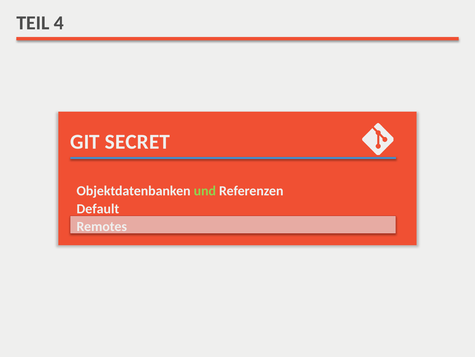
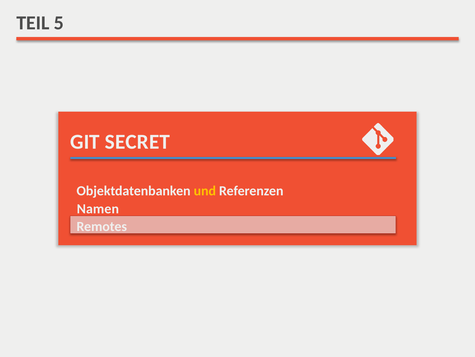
4: 4 -> 5 (59, 23)
und colour: light green -> yellow (205, 191)
Default: Default -> Namen (98, 208)
